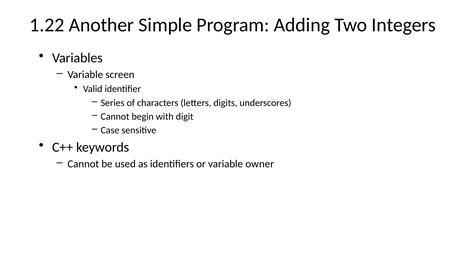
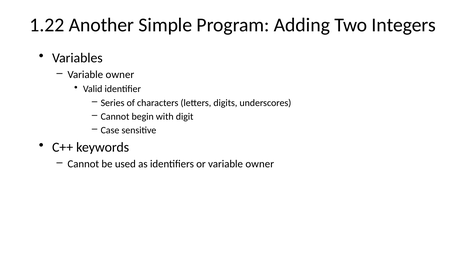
screen: screen -> owner (120, 75)
